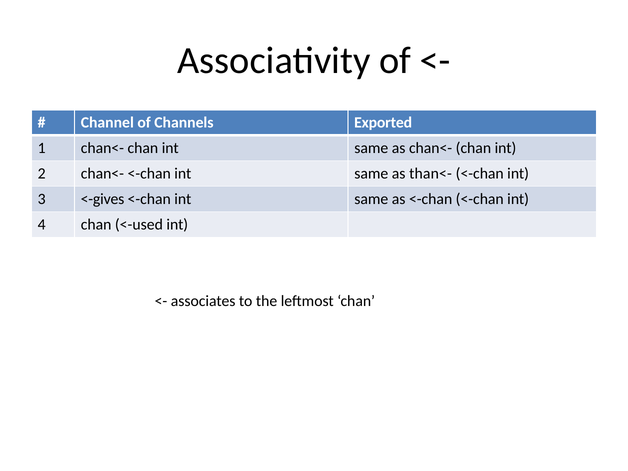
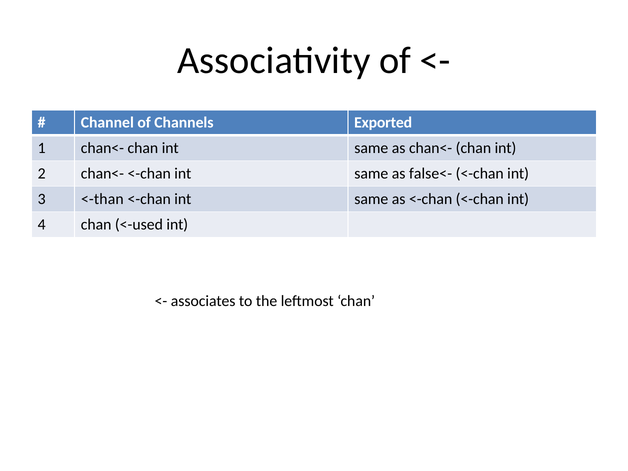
than<-: than<- -> false<- (431, 174)
<-gives: <-gives -> <-than (102, 199)
